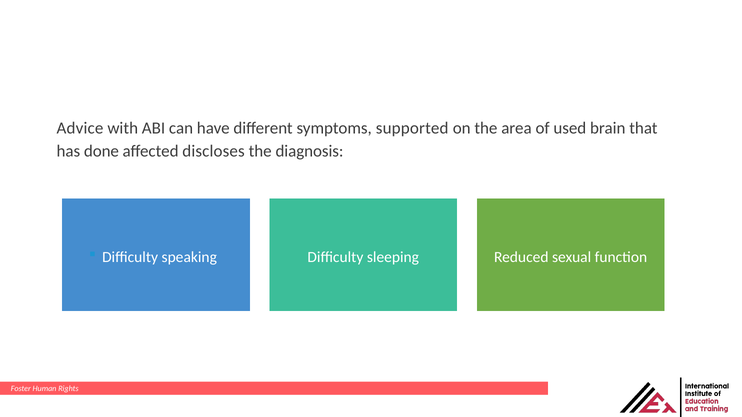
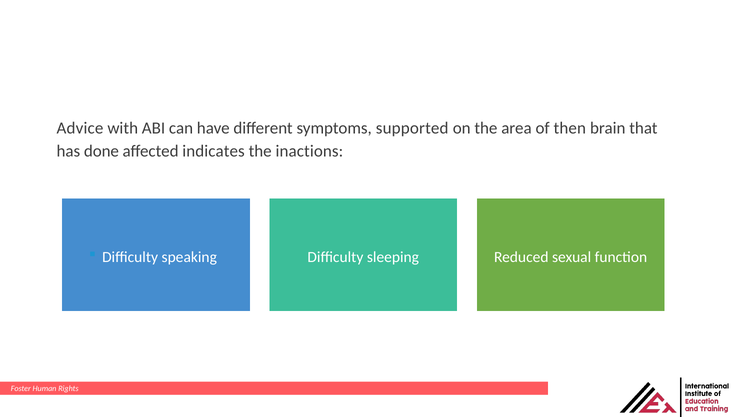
used: used -> then (570, 128)
discloses: discloses -> indicates (214, 151)
diagnosis: diagnosis -> inactions (309, 151)
